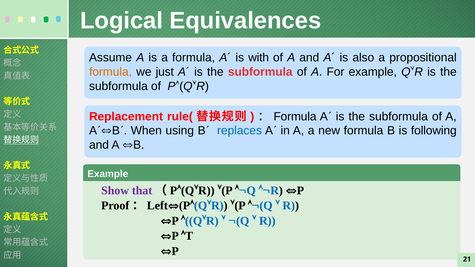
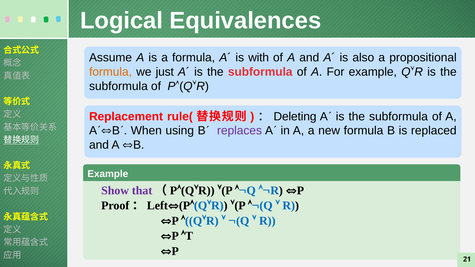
Formula: Formula -> Deleting (295, 117)
replaces colour: blue -> purple (239, 131)
following: following -> replaced (434, 131)
